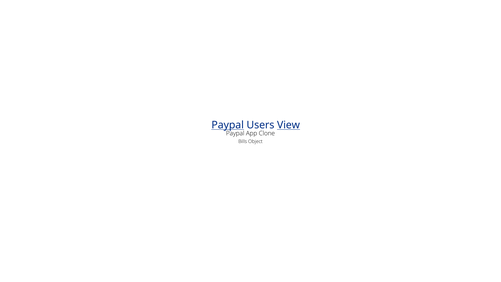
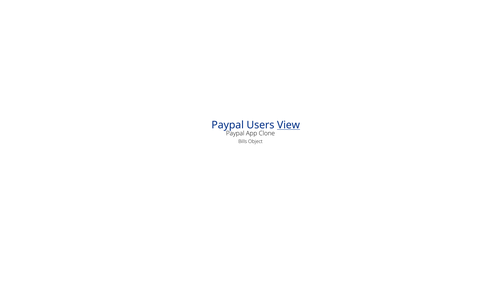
Paypal underline: present -> none (228, 125)
